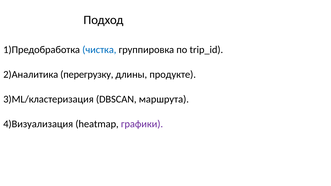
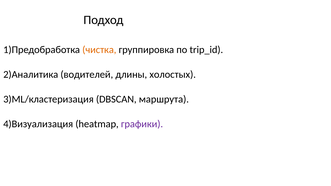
чистка colour: blue -> orange (99, 50)
перегрузку: перегрузку -> водителей (87, 75)
продукте: продукте -> холостых (173, 75)
